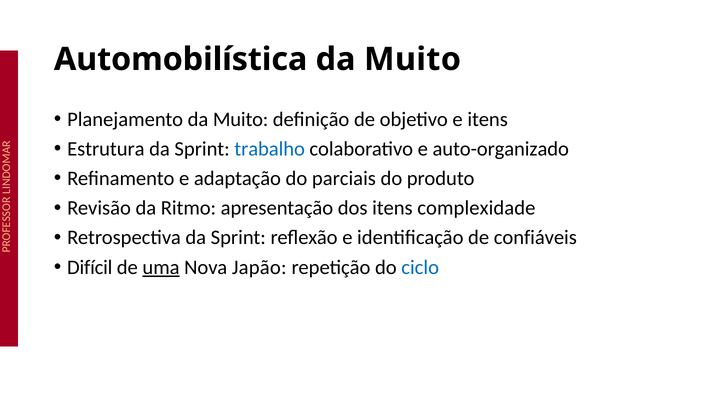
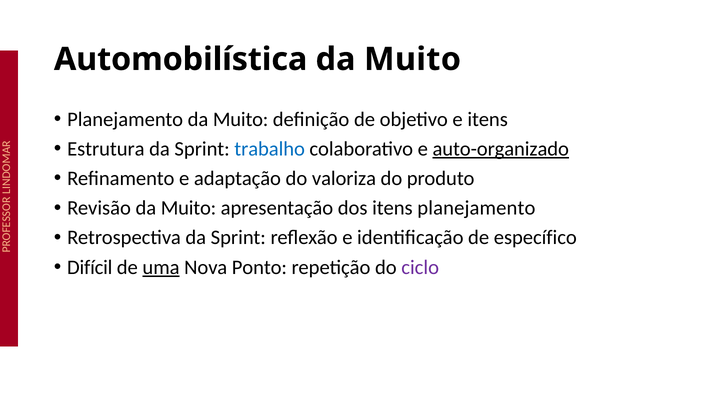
auto-organizado underline: none -> present (501, 149)
parciais: parciais -> valoriza (344, 179)
Revisão da Ritmo: Ritmo -> Muito (189, 208)
itens complexidade: complexidade -> planejamento (476, 208)
confiáveis: confiáveis -> específico (535, 238)
Japão: Japão -> Ponto (259, 268)
ciclo colour: blue -> purple (420, 268)
